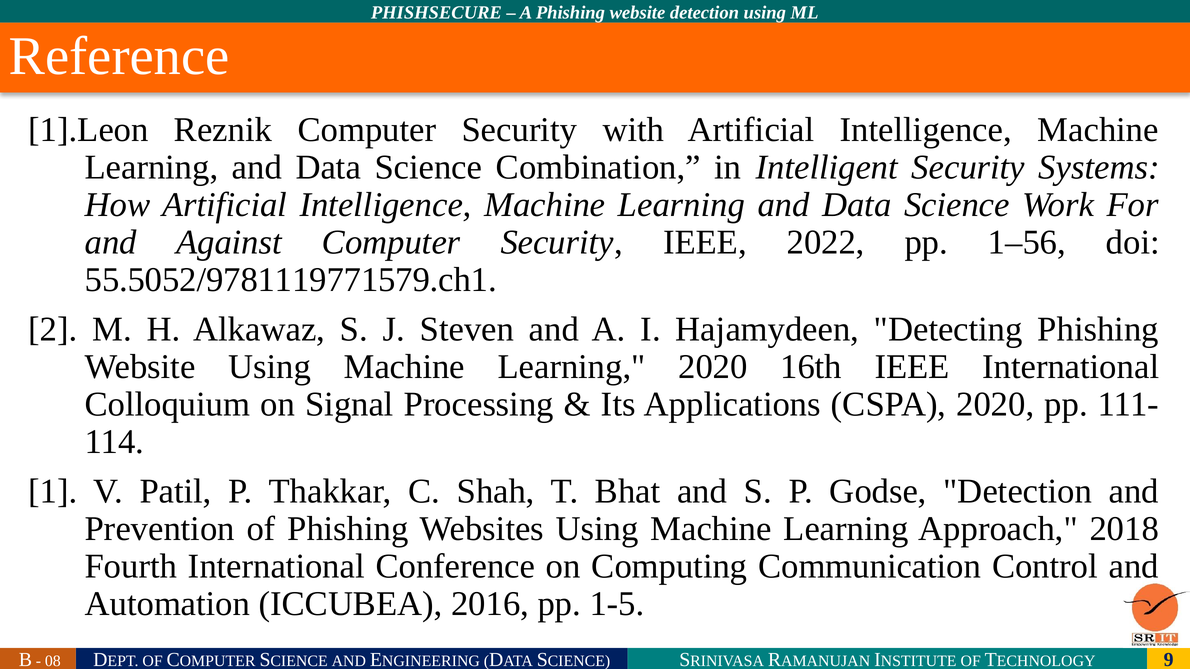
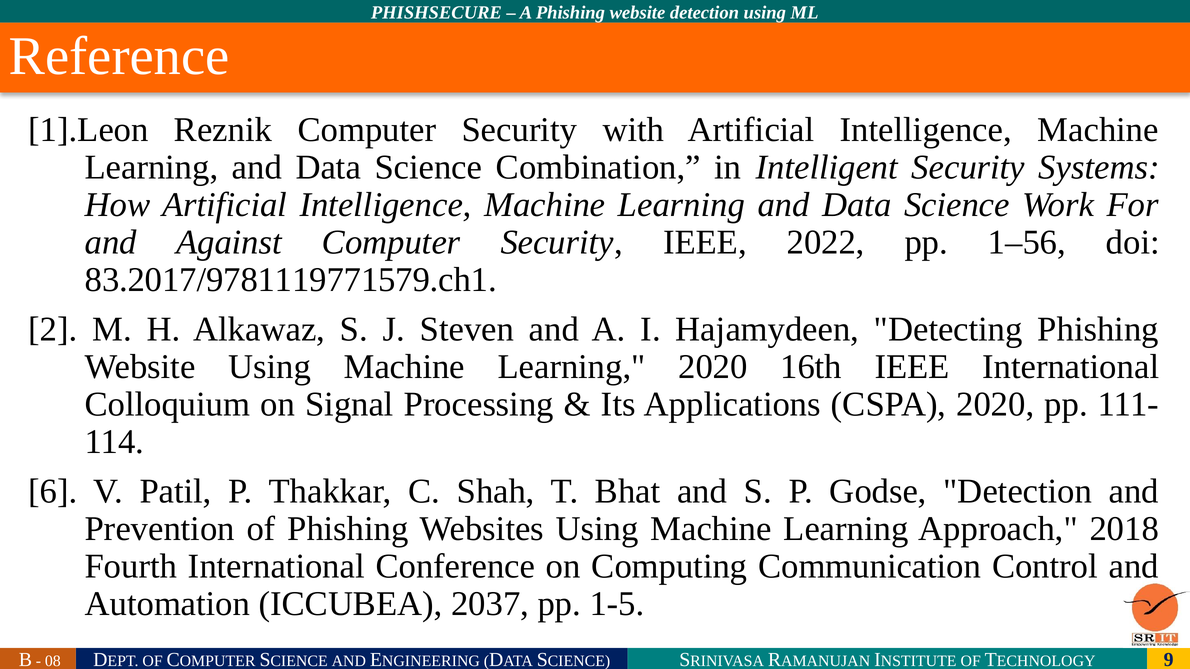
55.5052/9781119771579.ch1: 55.5052/9781119771579.ch1 -> 83.2017/9781119771579.ch1 (291, 280)
1: 1 -> 6 (53, 492)
2016: 2016 -> 2037 (490, 604)
